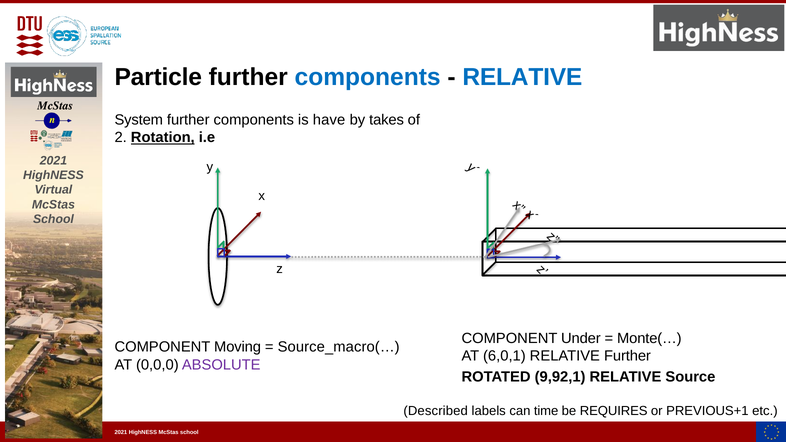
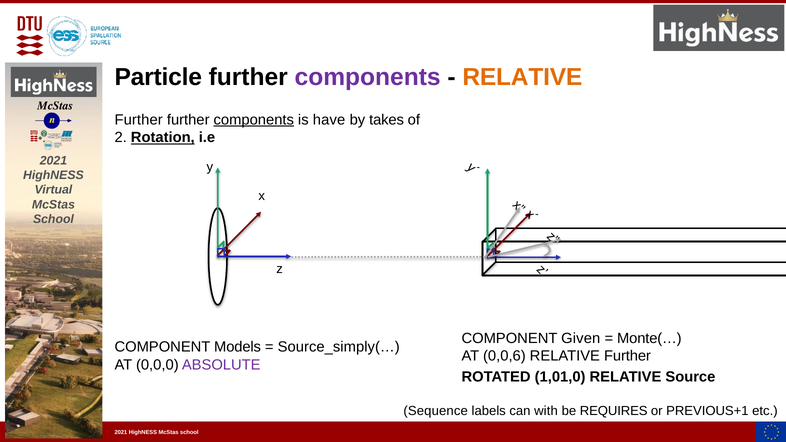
components colour: blue -> purple (368, 77)
RELATIVE colour: blue -> orange (522, 77)
System: System -> Further (139, 120)
components underline: none -> present (254, 120)
Under: Under -> Given (581, 339)
Moving: Moving -> Models (238, 348)
Source_macro(…: Source_macro(… -> Source_simply(… (339, 348)
6,0,1: 6,0,1 -> 0,0,6 (504, 356)
9,92,1: 9,92,1 -> 1,01,0 (560, 377)
Described: Described -> Sequence (436, 411)
time: time -> with (546, 411)
